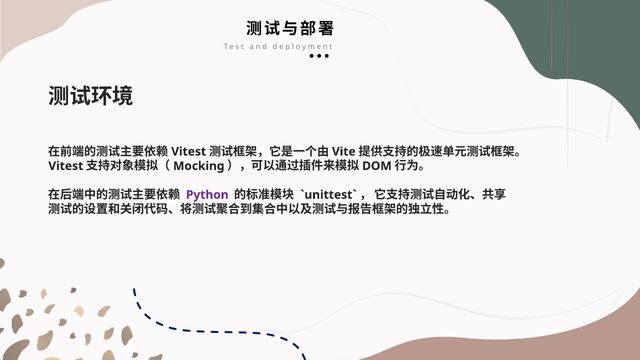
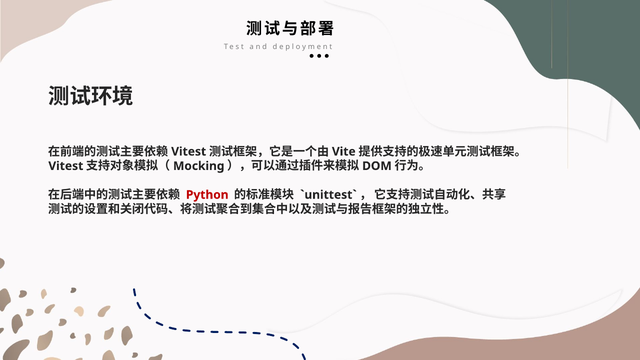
Python colour: purple -> red (207, 195)
